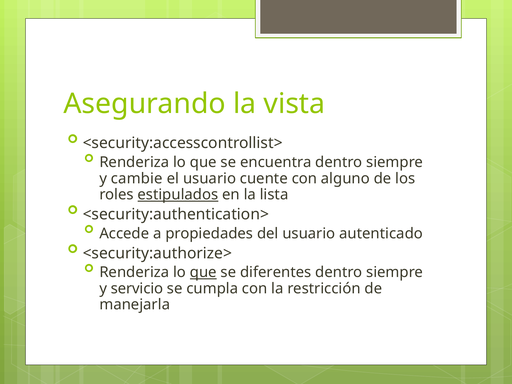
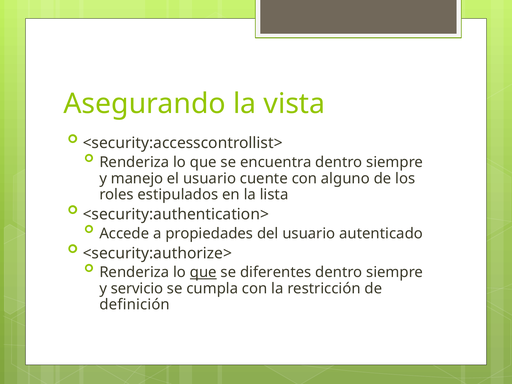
cambie: cambie -> manejo (137, 179)
estipulados underline: present -> none (178, 195)
manejarla: manejarla -> definición (135, 305)
